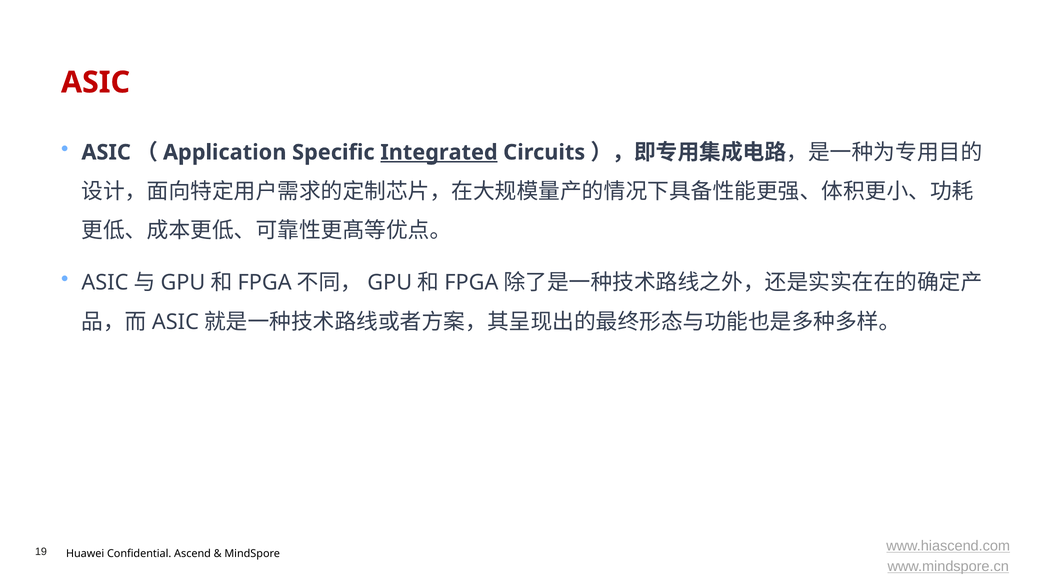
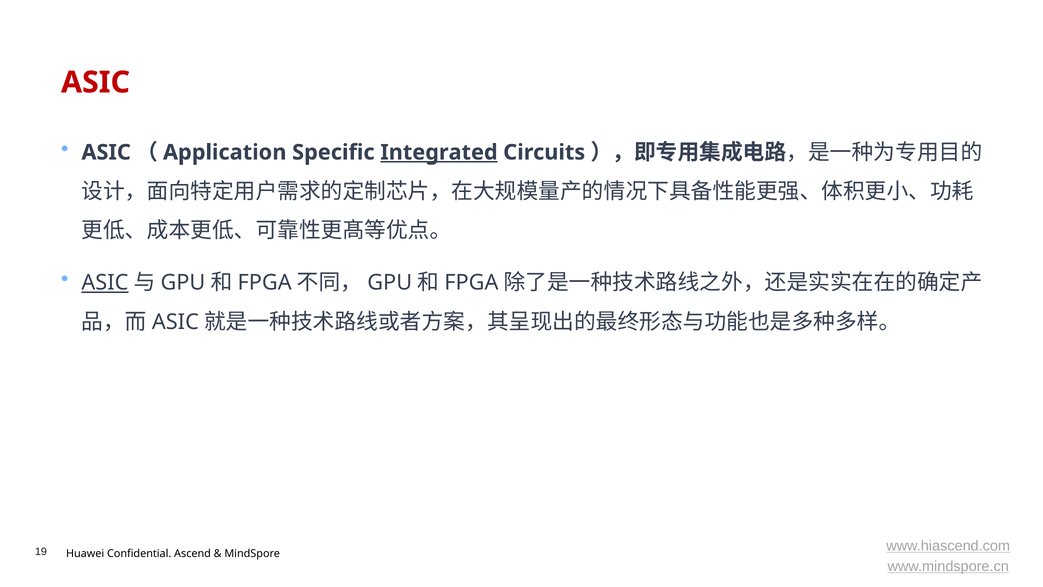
ASIC underline: none -> present (105, 283)
